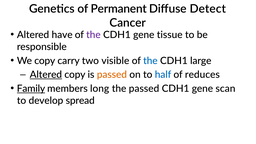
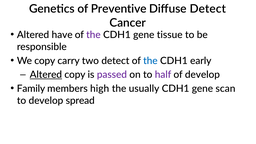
Permanent: Permanent -> Preventive (119, 9)
two visible: visible -> detect (115, 61)
large: large -> early (201, 61)
passed colour: orange -> purple (112, 75)
half colour: blue -> purple (163, 75)
of reduces: reduces -> develop (202, 75)
Family underline: present -> none (31, 89)
long: long -> high (100, 89)
the passed: passed -> usually (144, 89)
